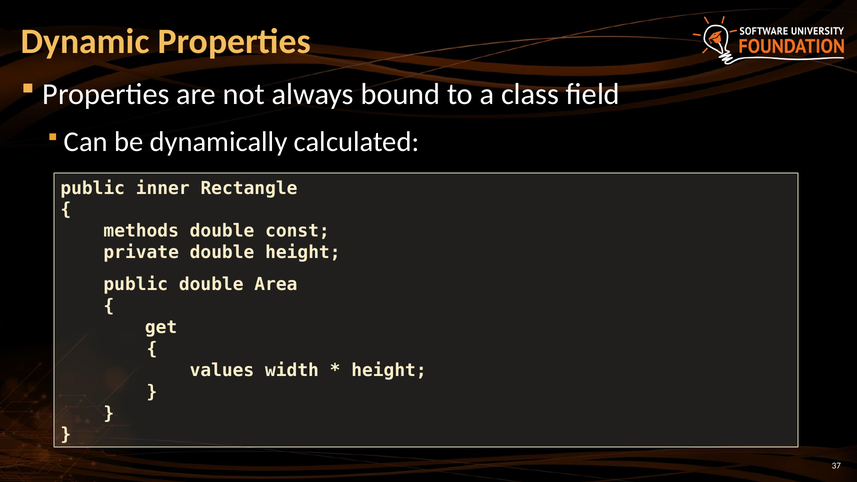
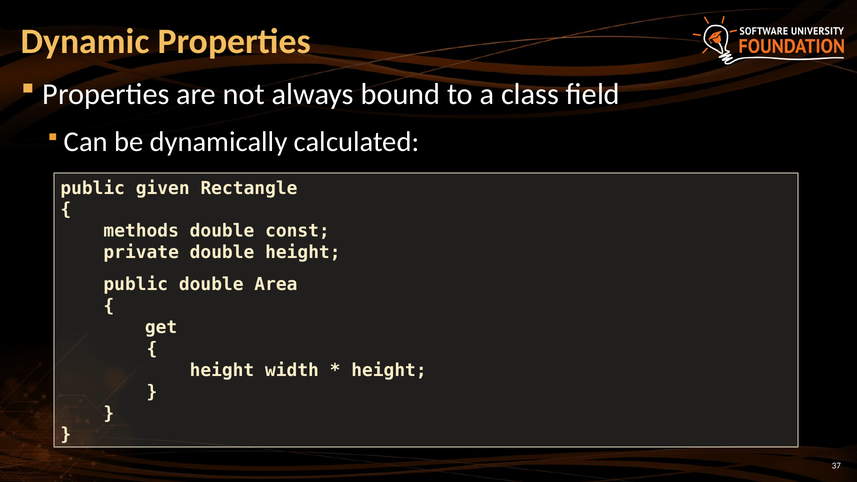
inner: inner -> given (163, 188)
values: values -> height (222, 370)
